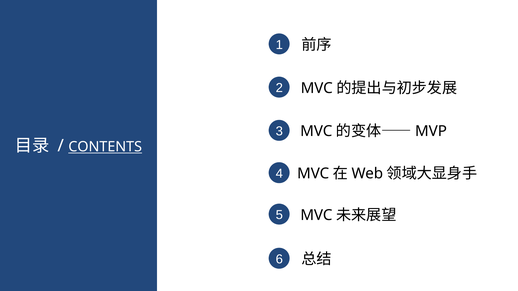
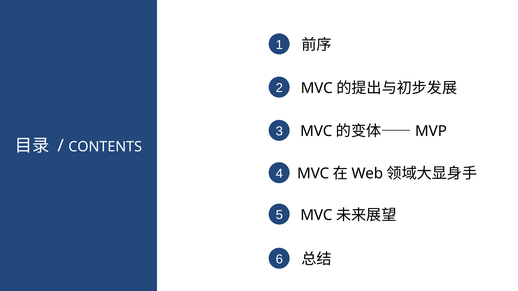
CONTENTS underline: present -> none (105, 147)
